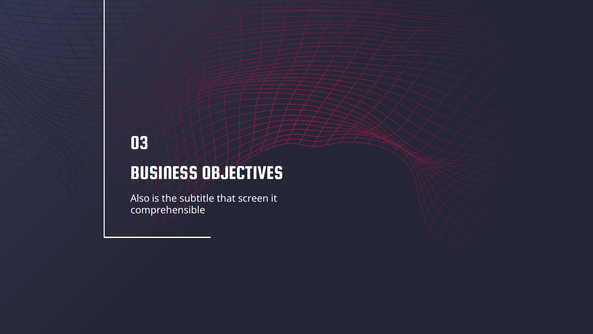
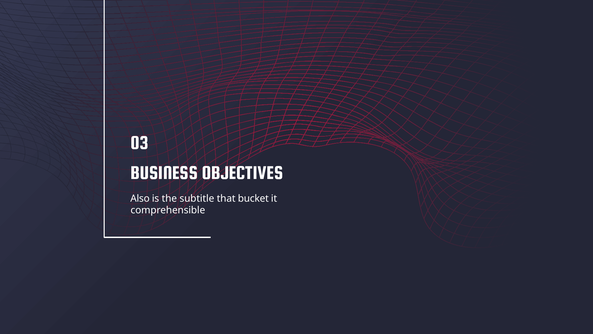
screen: screen -> bucket (253, 198)
